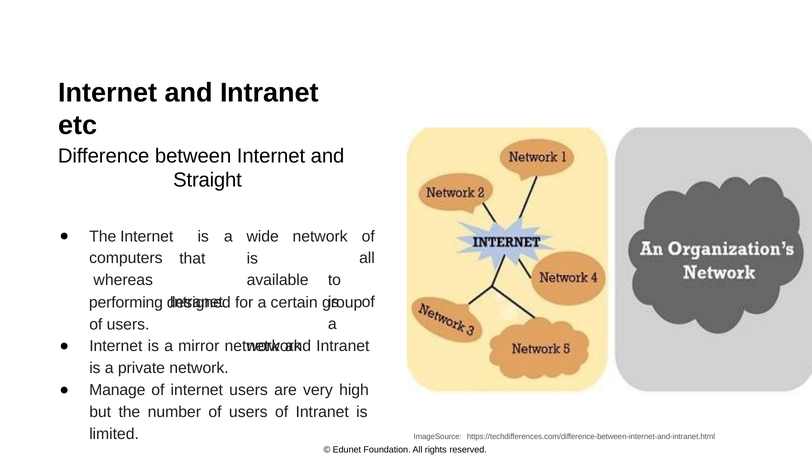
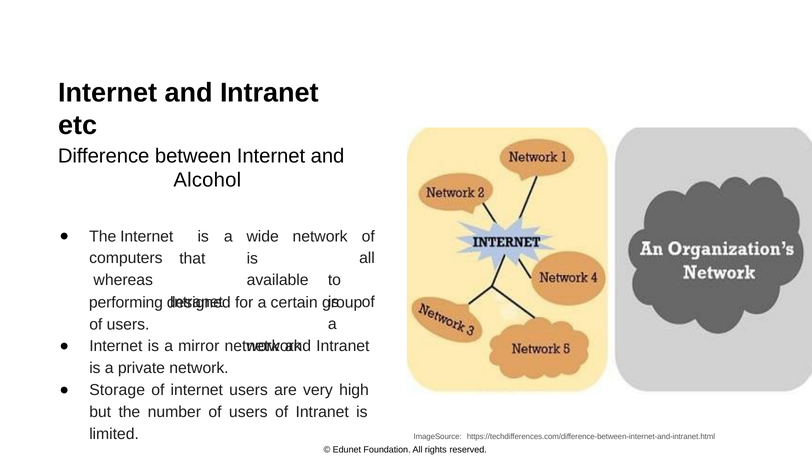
Straight: Straight -> Alcohol (207, 180)
Manage: Manage -> Storage (117, 390)
